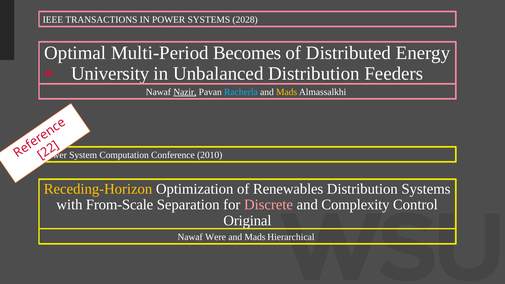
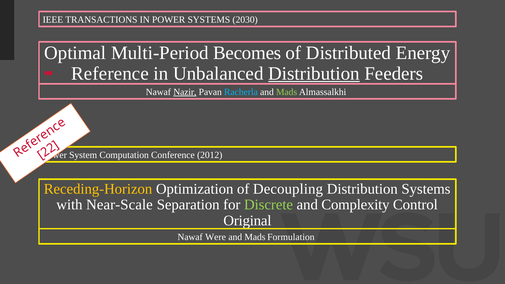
2028: 2028 -> 2030 (245, 20)
University: University -> Reference (110, 73)
Distribution underline: none -> present (314, 73)
Mads colour: yellow -> light green (287, 92)
2010: 2010 -> 2012 (210, 155)
Renewables: Renewables -> Decoupling (288, 189)
From-Scale: From-Scale -> Near-Scale (119, 205)
Discrete colour: pink -> light green (268, 205)
Hierarchical: Hierarchical -> Formulation (291, 237)
